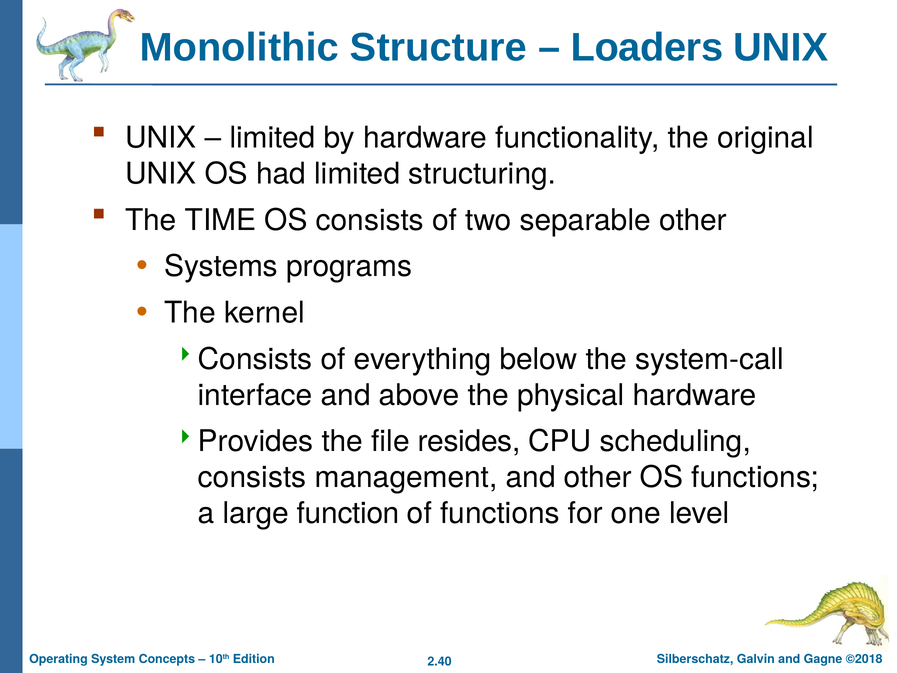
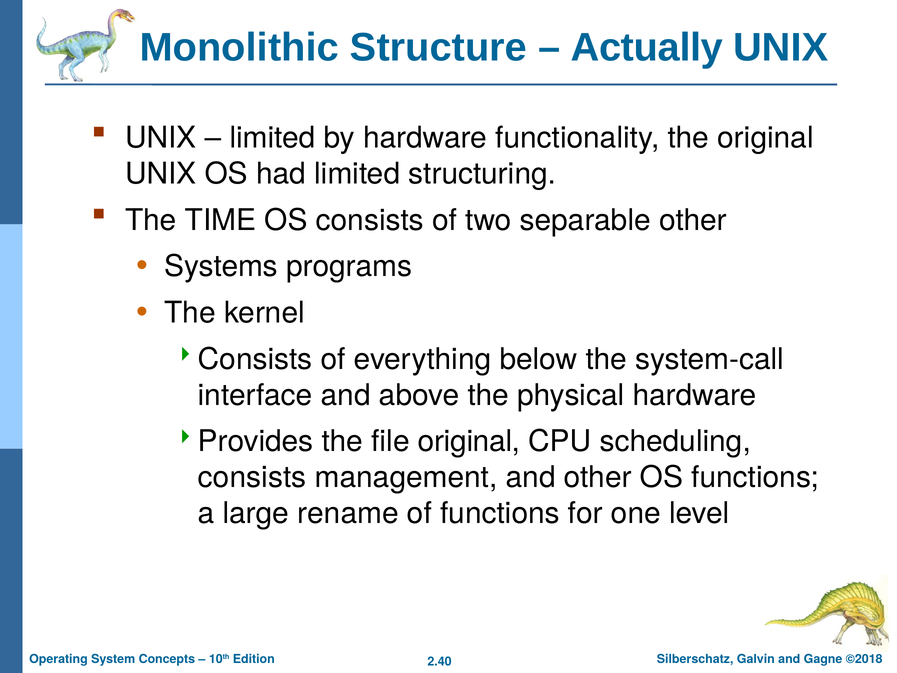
Loaders: Loaders -> Actually (647, 48)
file resides: resides -> original (469, 441)
function: function -> rename (348, 513)
